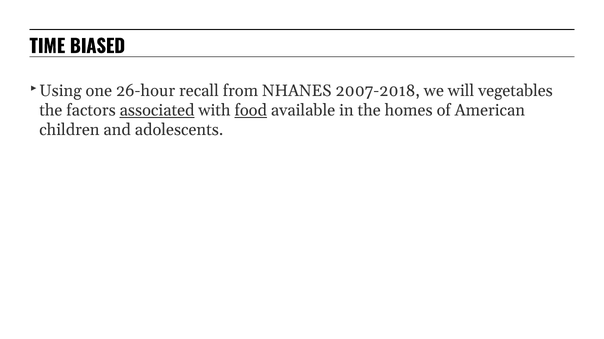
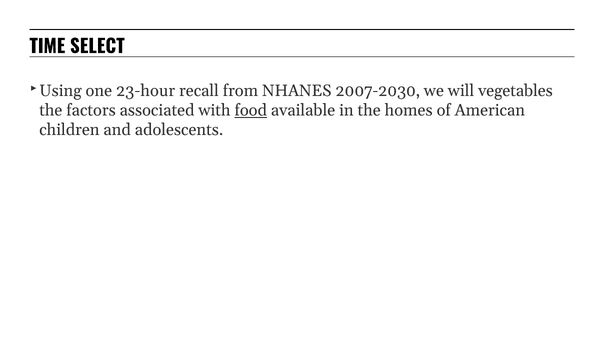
BIASED: BIASED -> SELECT (97, 47)
26-hour: 26-hour -> 23-hour (146, 91)
2007-2018: 2007-2018 -> 2007-2030 (378, 91)
associated underline: present -> none (157, 110)
